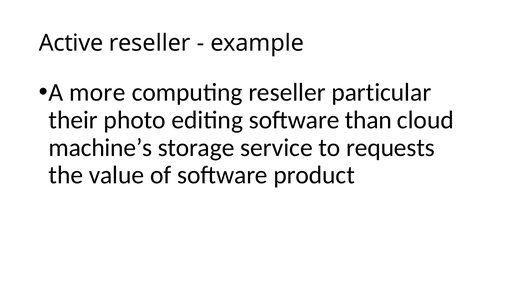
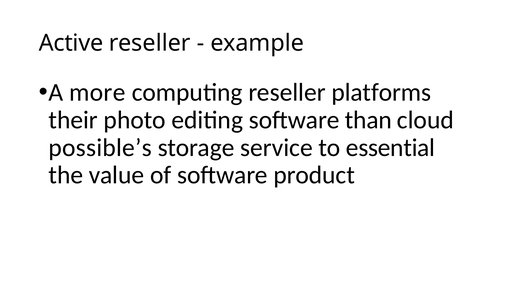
particular: particular -> platforms (381, 92)
machine’s: machine’s -> possible’s (100, 147)
requests: requests -> essential (391, 147)
